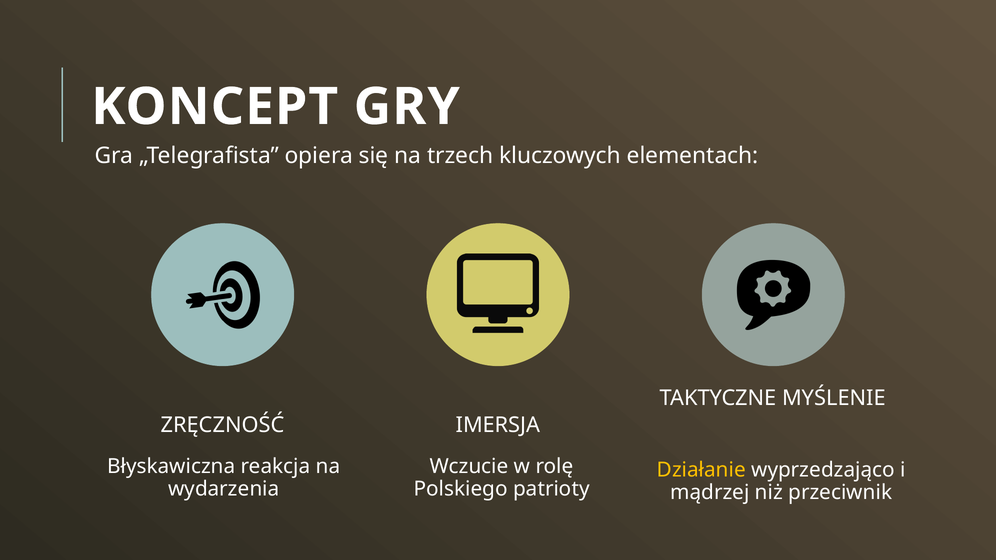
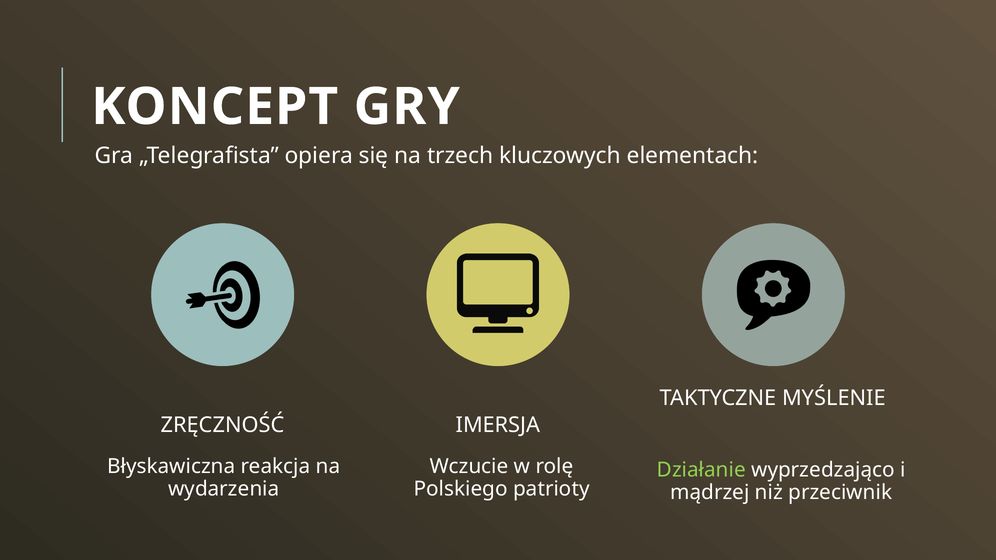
Działanie colour: yellow -> light green (701, 470)
